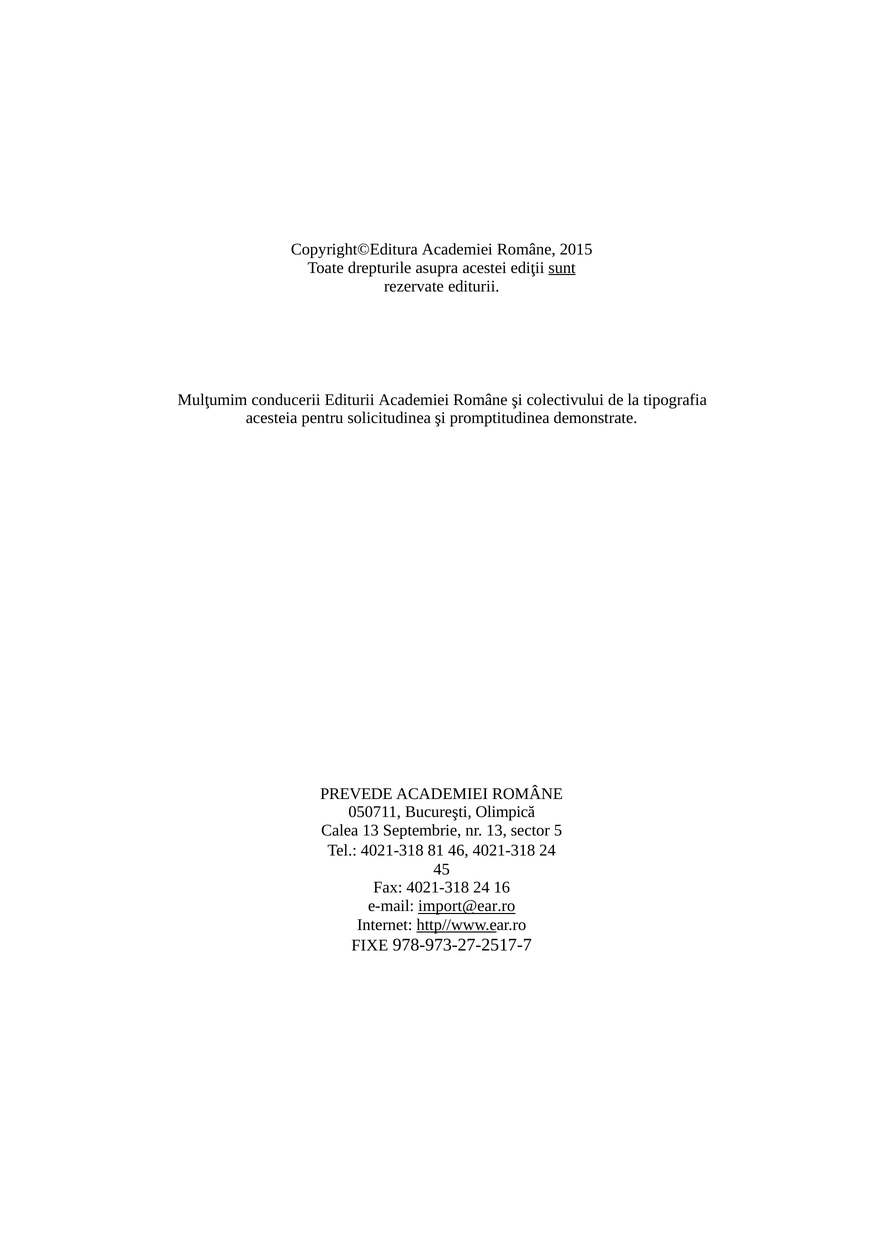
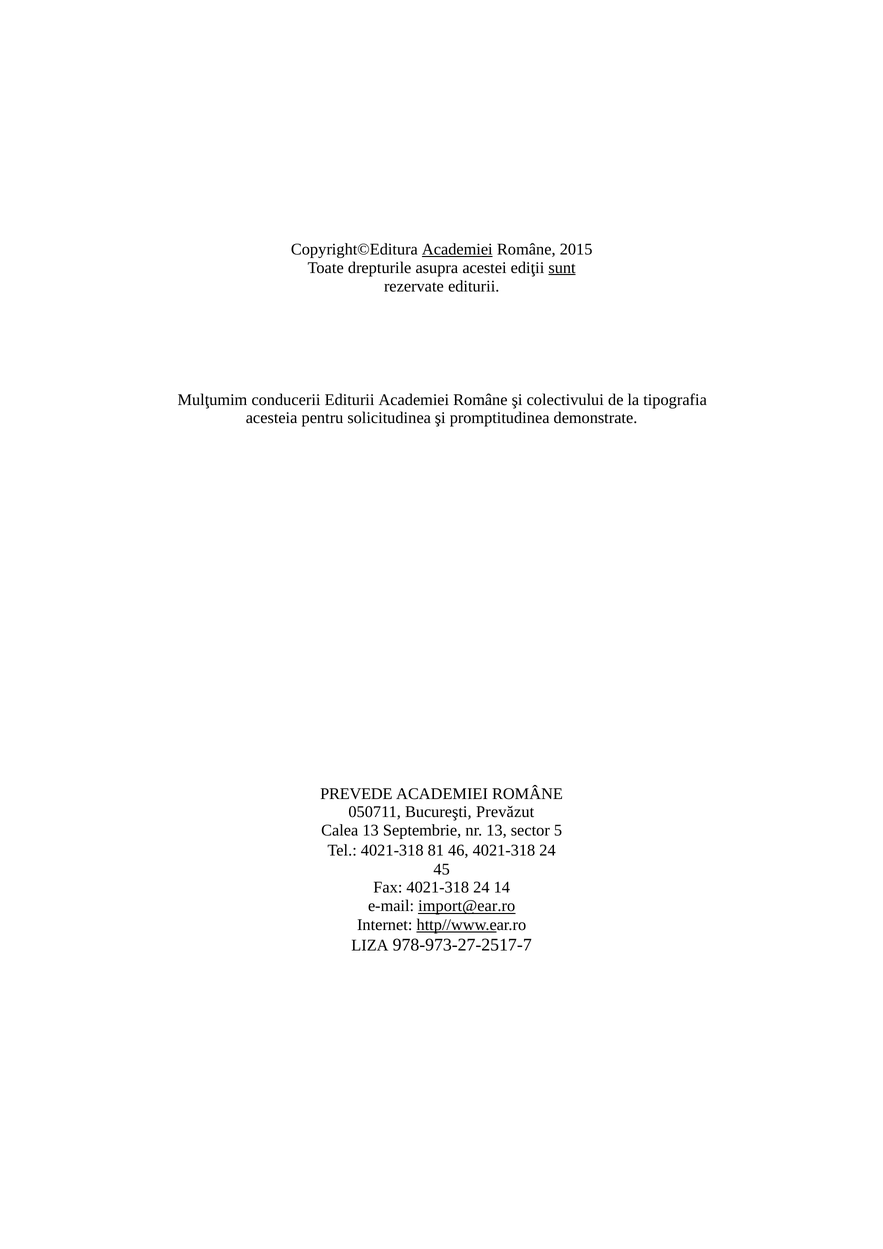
Academiei underline: none -> present (457, 250)
Olimpică: Olimpică -> Prevăzut (505, 812)
16: 16 -> 14 (502, 888)
FIXE: FIXE -> LIZA (370, 946)
